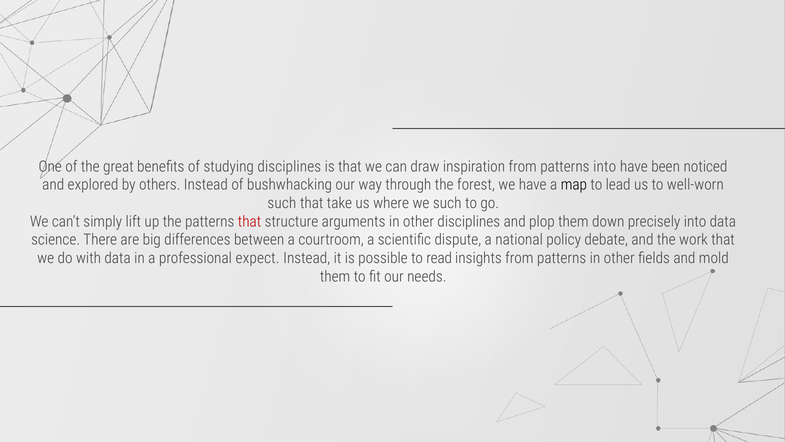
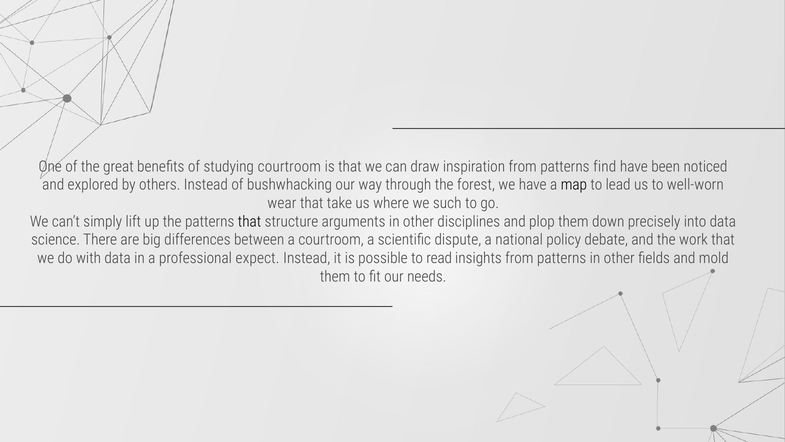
studying disciplines: disciplines -> courtroom (289, 166)
patterns into: into -> find (605, 166)
such: such -> wear (282, 203)
that colour: red -> black (250, 221)
